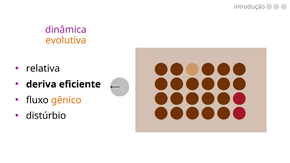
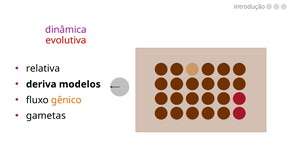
evolutiva colour: orange -> red (66, 40)
eficiente: eficiente -> modelos (80, 84)
distúrbio: distúrbio -> gametas (46, 116)
